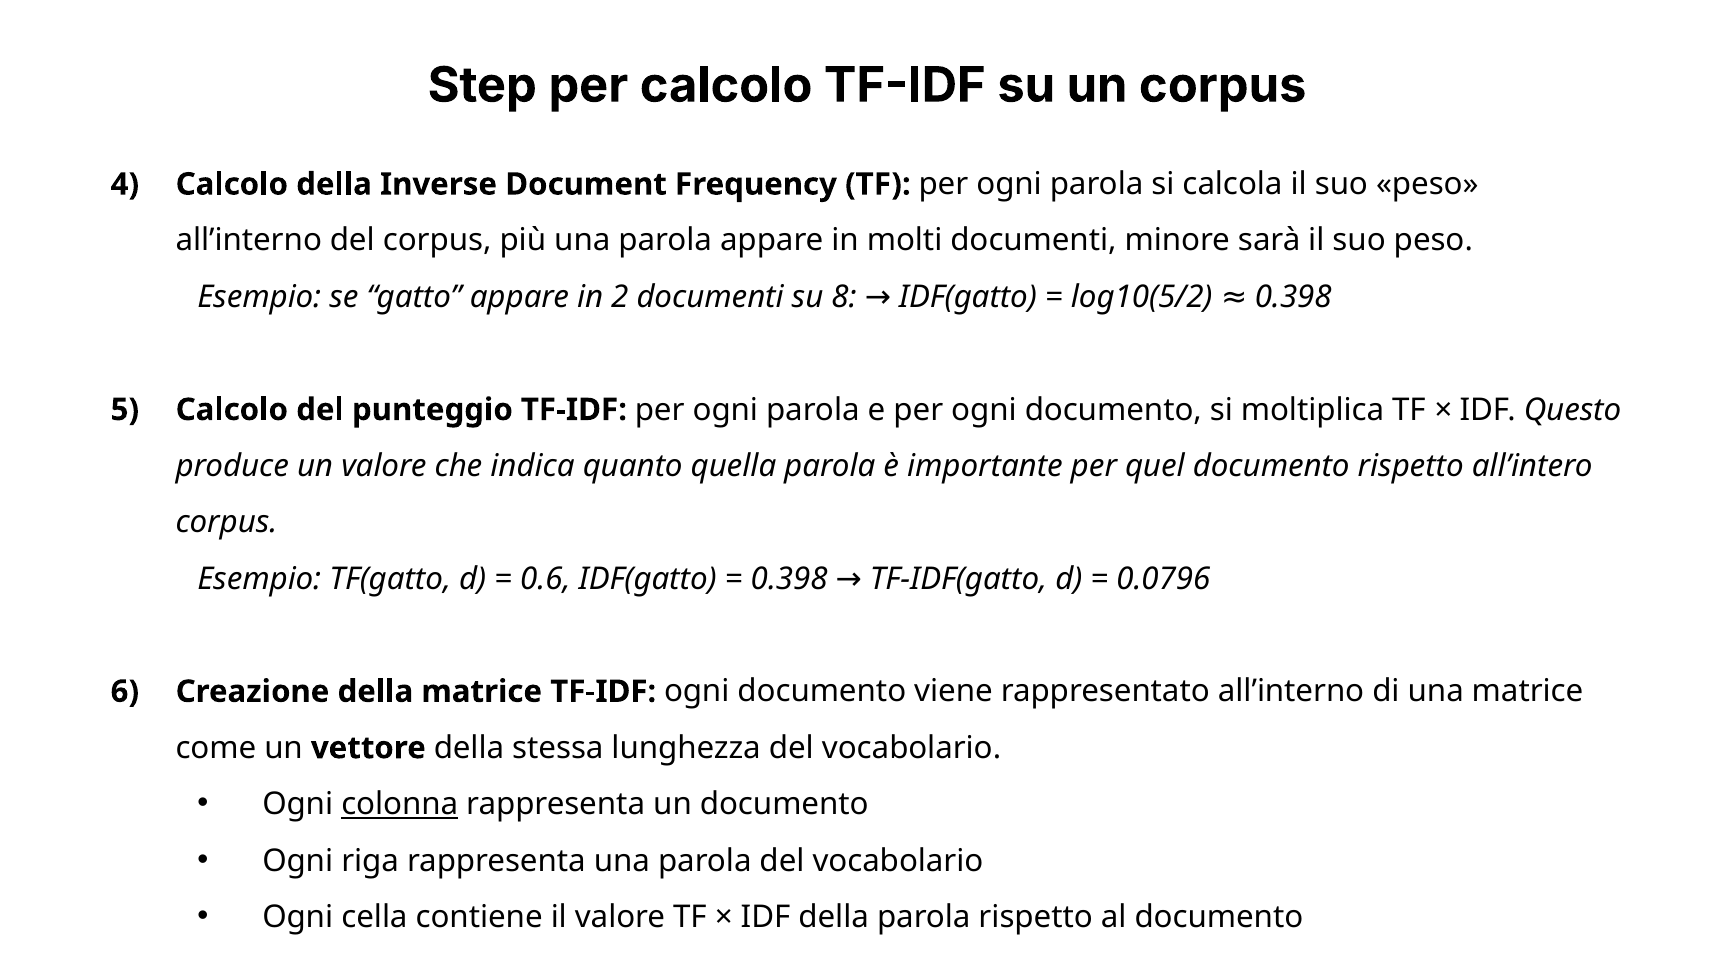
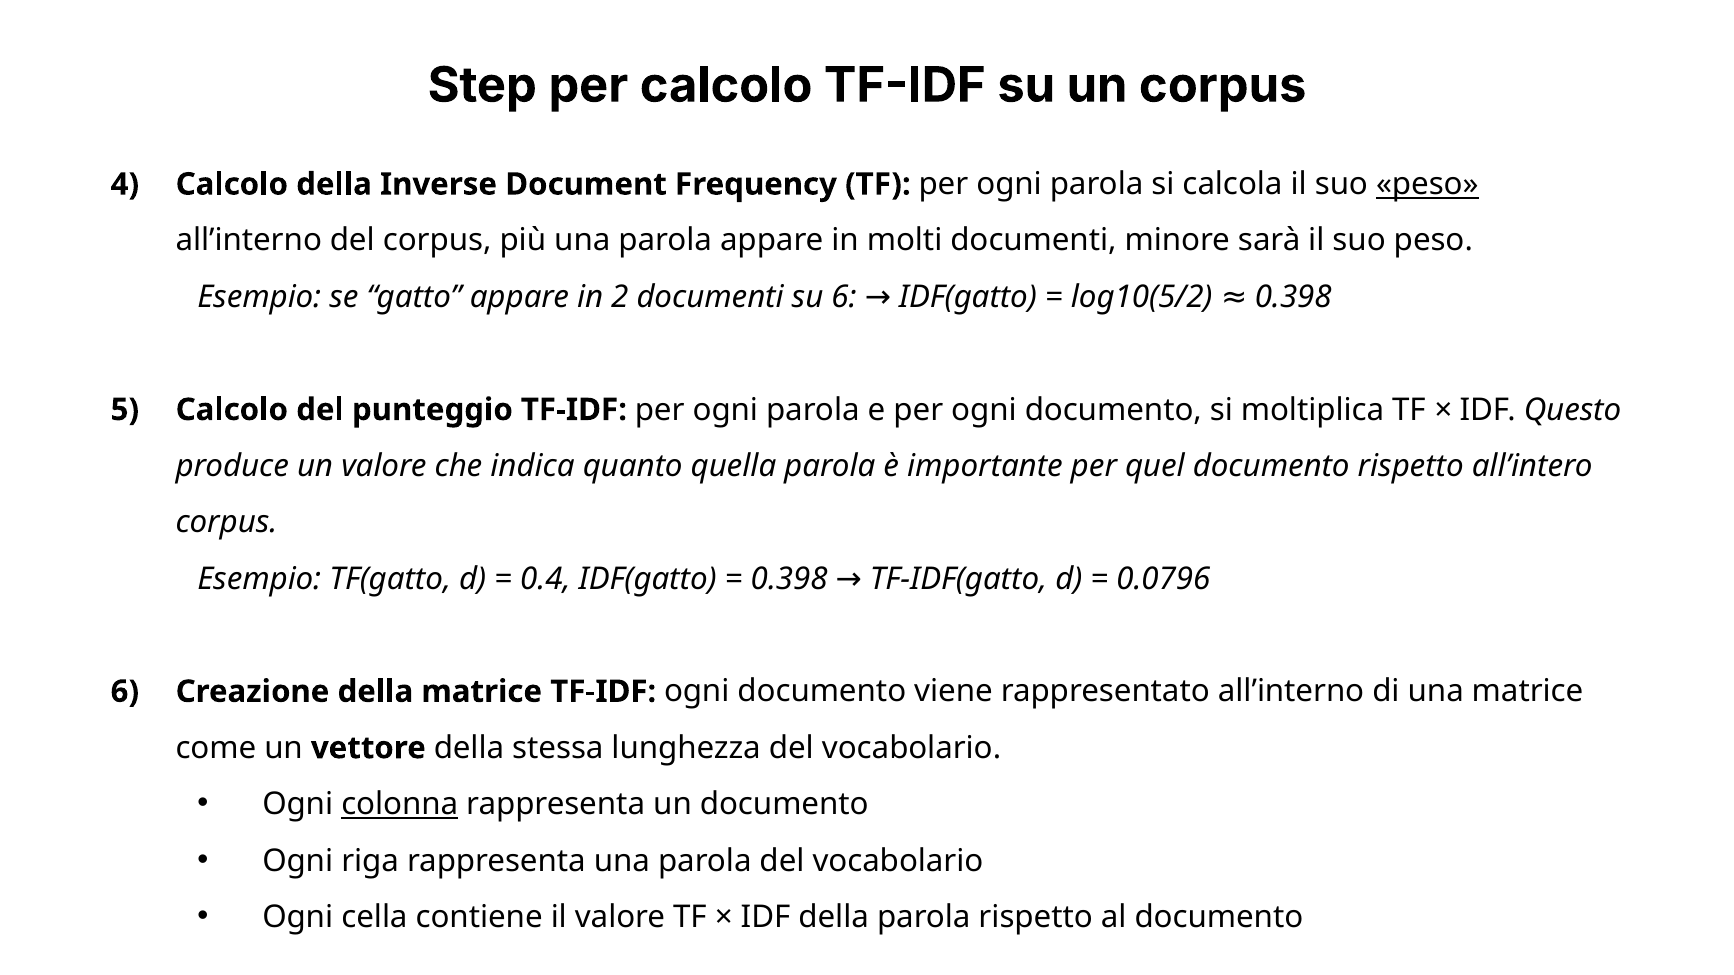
peso underline: none -> present (1427, 184)
su 8: 8 -> 6 (844, 297)
0.6: 0.6 -> 0.4 (545, 579)
